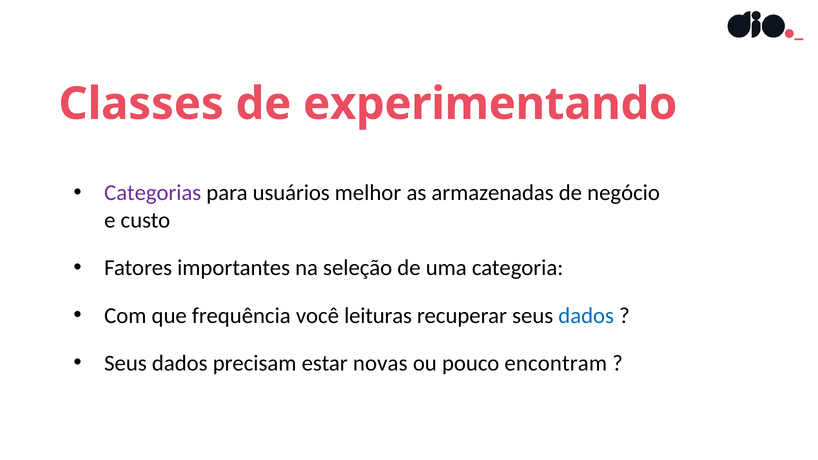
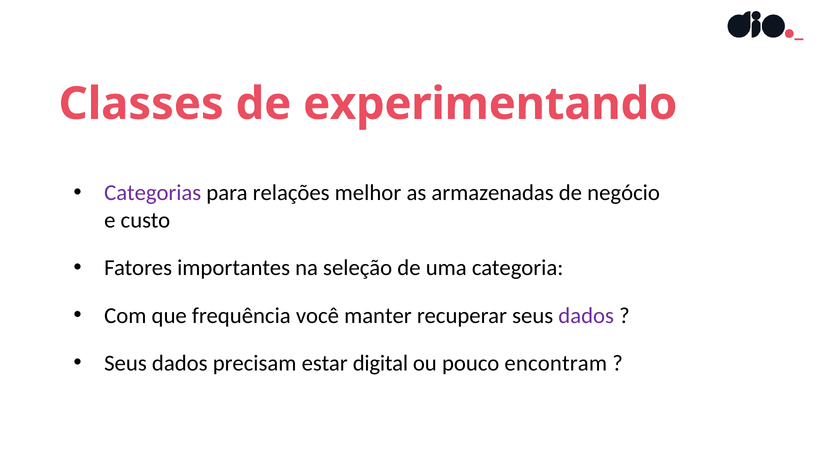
usuários: usuários -> relações (291, 193)
leituras: leituras -> manter (378, 316)
dados colour: blue -> purple (586, 316)
novas: novas -> digital (380, 363)
